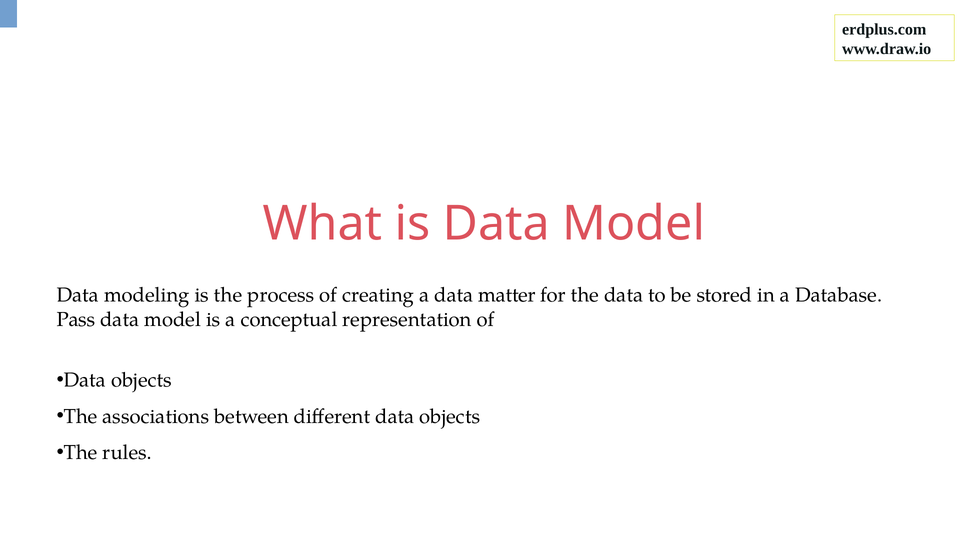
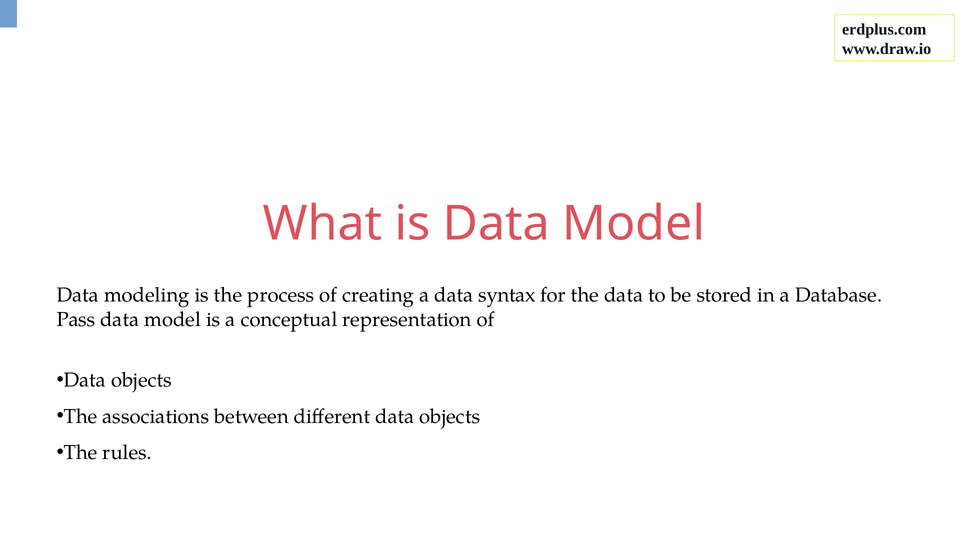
matter: matter -> syntax (507, 295)
